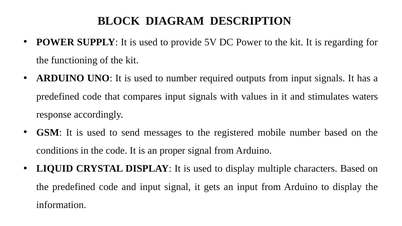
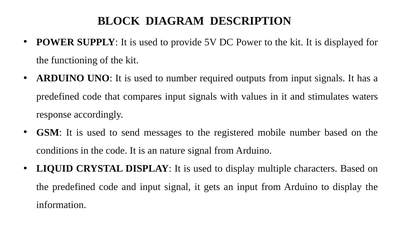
regarding: regarding -> displayed (344, 42)
proper: proper -> nature (172, 151)
